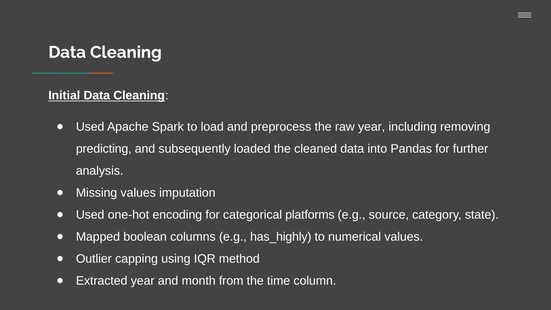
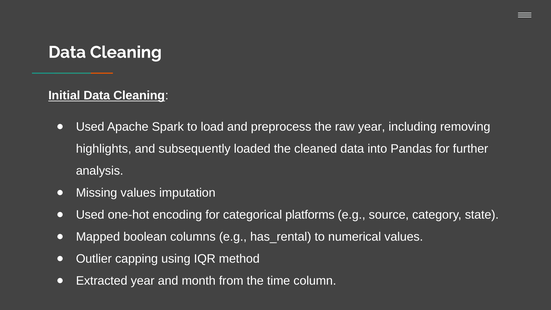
predicting: predicting -> highlights (104, 149)
has_highly: has_highly -> has_rental (281, 237)
